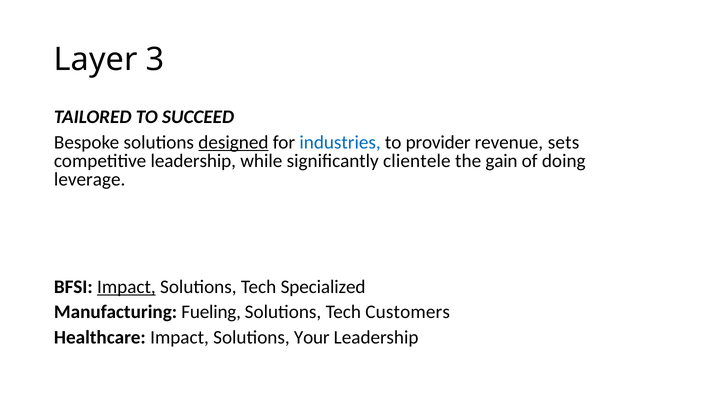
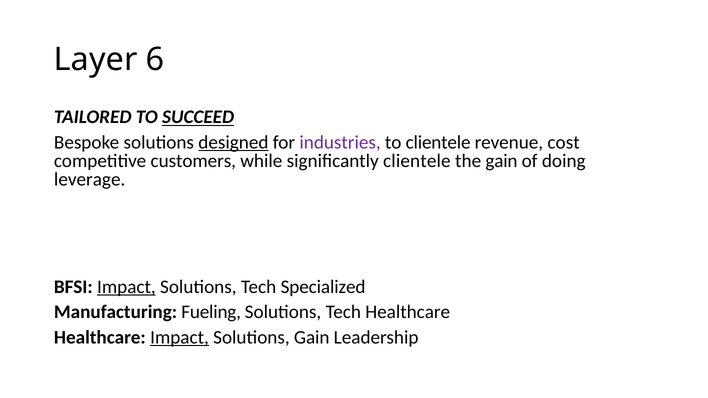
3: 3 -> 6 (155, 59)
SUCCEED underline: none -> present (198, 117)
industries colour: blue -> purple (340, 142)
to provider: provider -> clientele (438, 142)
sets: sets -> cost (564, 142)
competitive leadership: leadership -> customers (193, 161)
Tech Customers: Customers -> Healthcare (408, 312)
Impact underline: none -> present (180, 337)
Solutions Your: Your -> Gain (312, 337)
